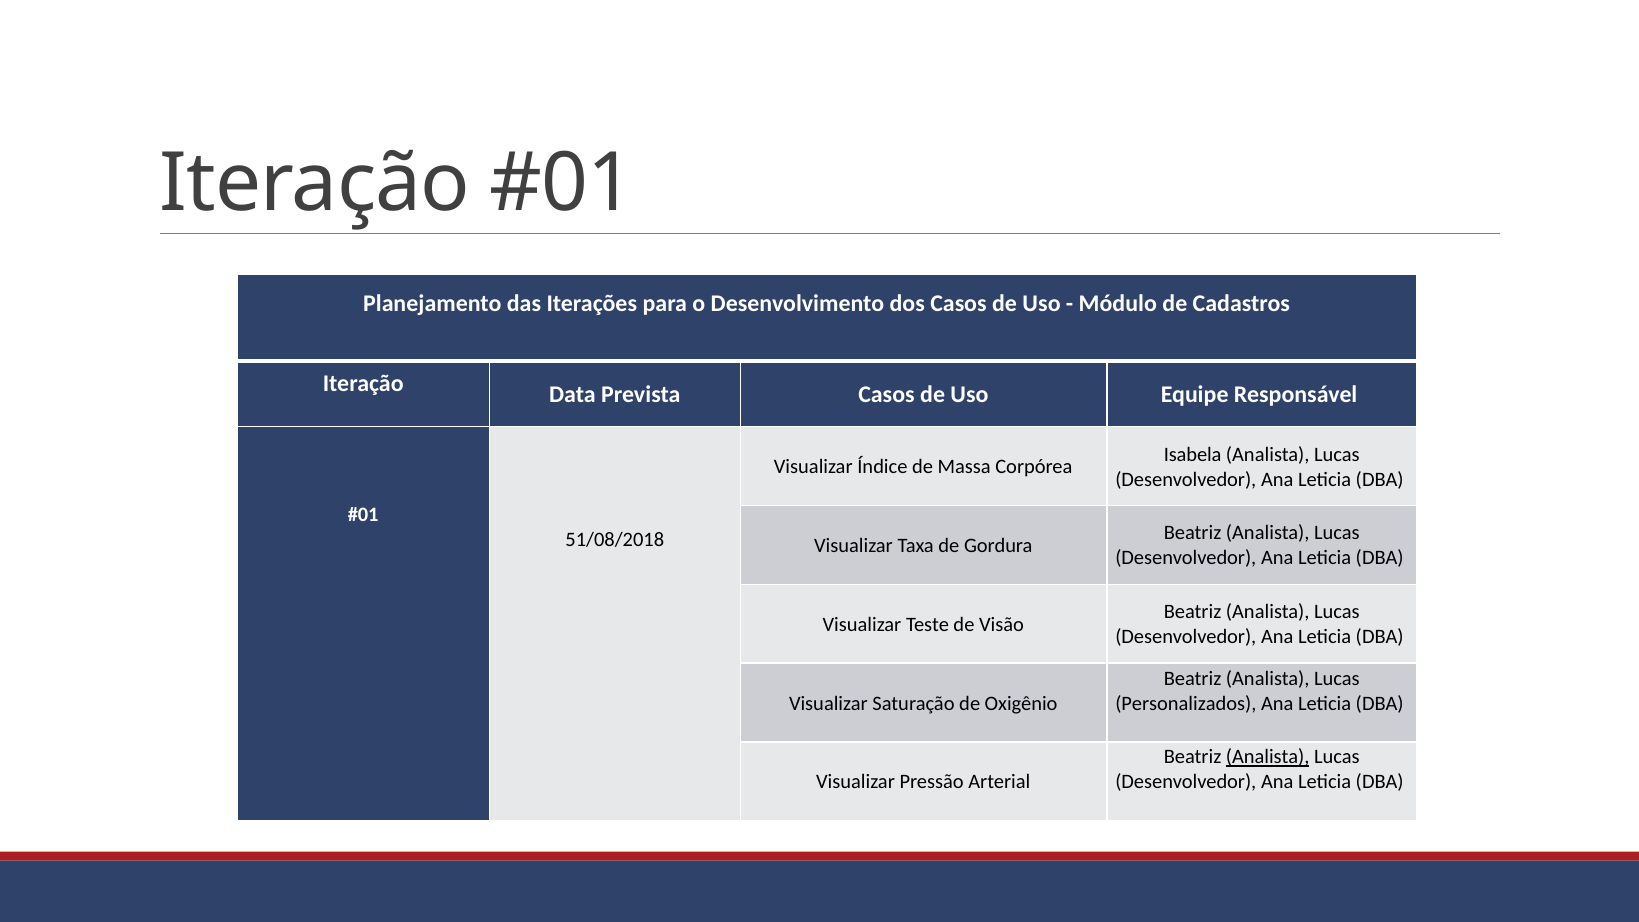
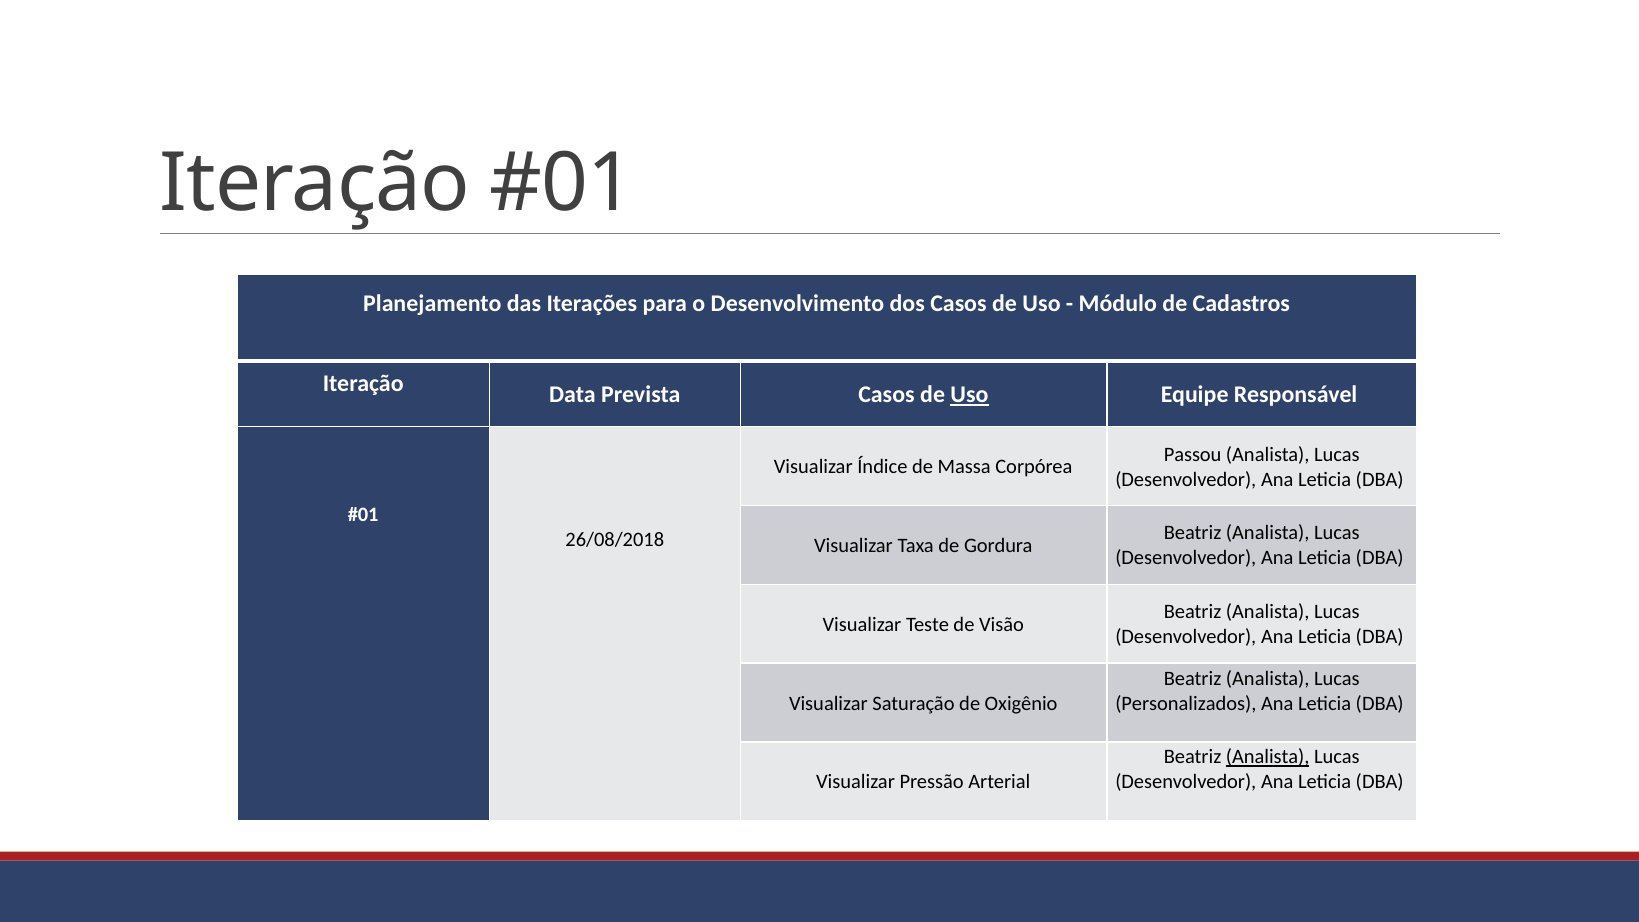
Uso underline: none -> present (969, 395)
Isabela: Isabela -> Passou (1193, 454)
51/08/2018: 51/08/2018 -> 26/08/2018 (615, 539)
